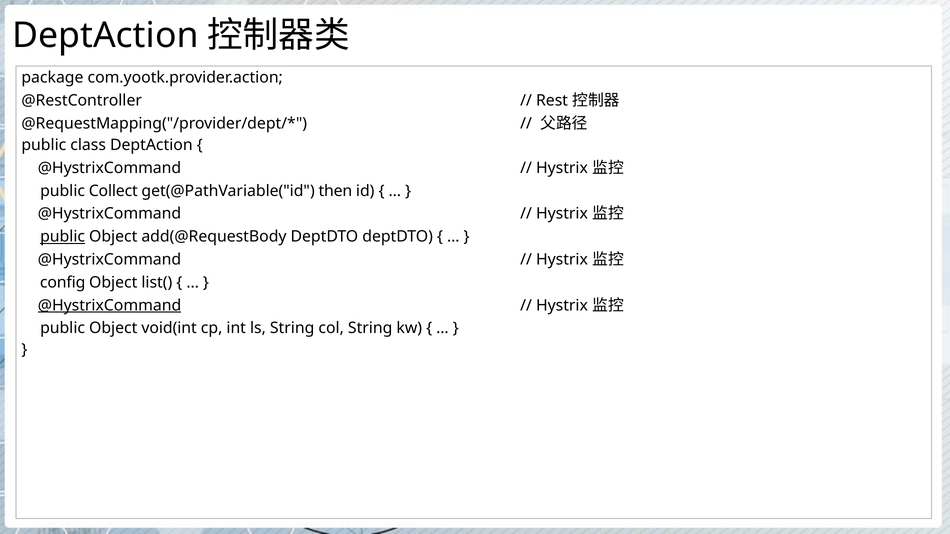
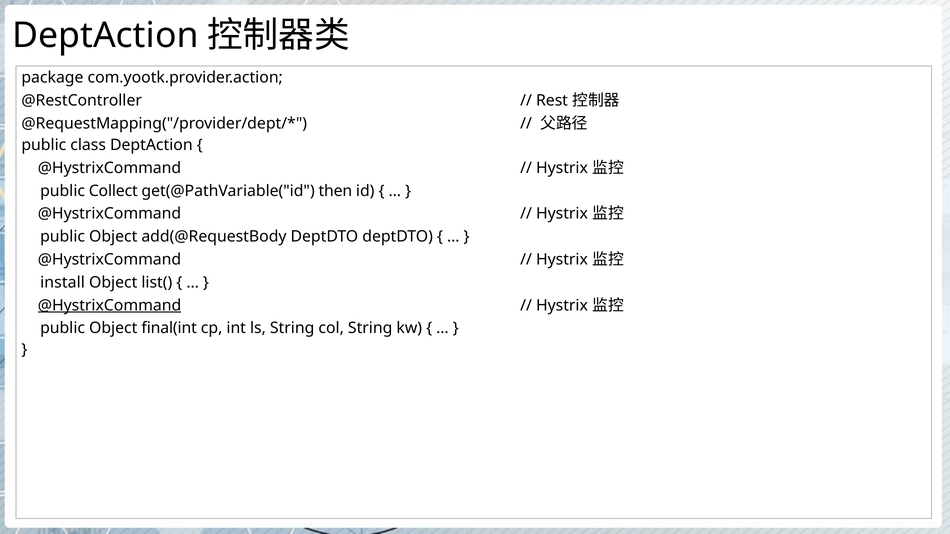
public underline: present -> none (63, 237)
config: config -> install (63, 283)
void(int: void(int -> final(int (169, 328)
